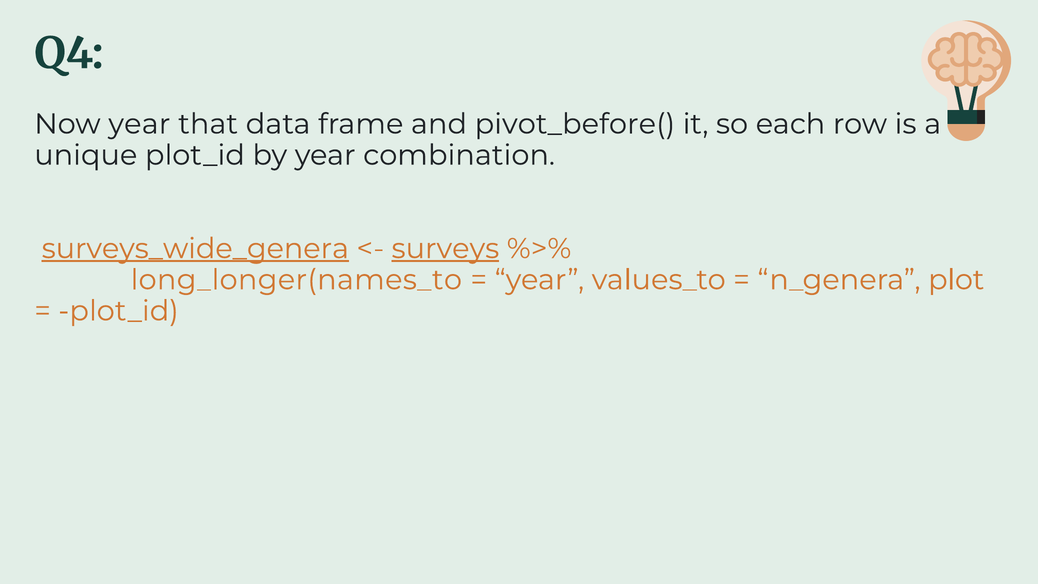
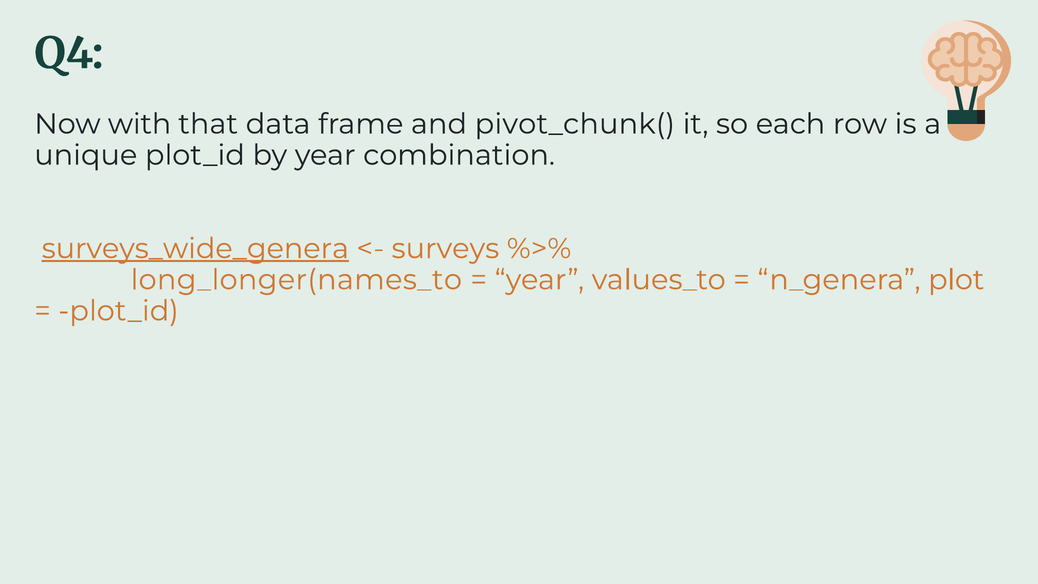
Now year: year -> with (140, 124)
pivot_before(: pivot_before( -> pivot_chunk( (575, 124)
surveys underline: present -> none (445, 249)
